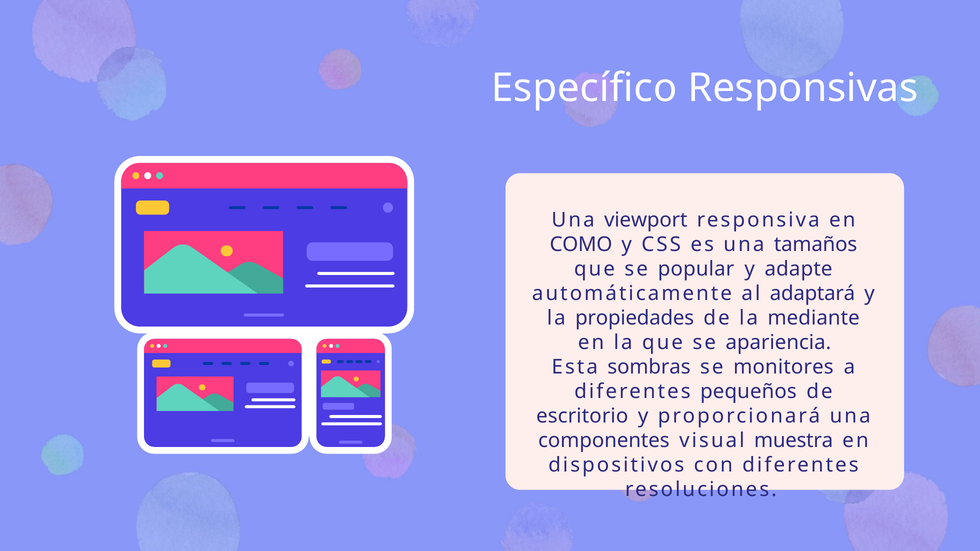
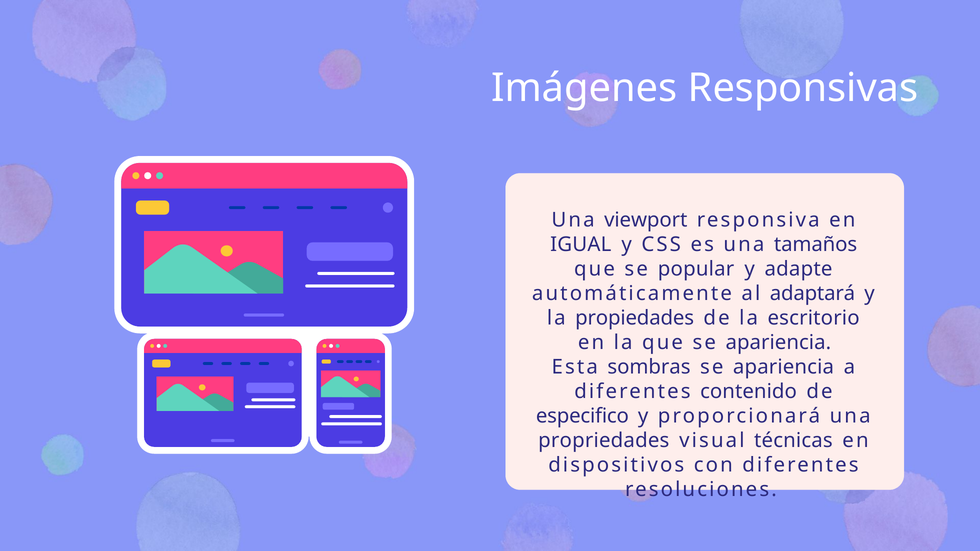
Específico: Específico -> Imágenes (584, 88)
COMO: COMO -> IGUAL (581, 245)
mediante: mediante -> escritorio (814, 318)
monitores: monitores -> apariencia (783, 367)
pequeños: pequeños -> contenido (749, 392)
escritorio: escritorio -> especifico (582, 416)
componentes: componentes -> propriedades (604, 441)
muestra: muestra -> técnicas (793, 441)
